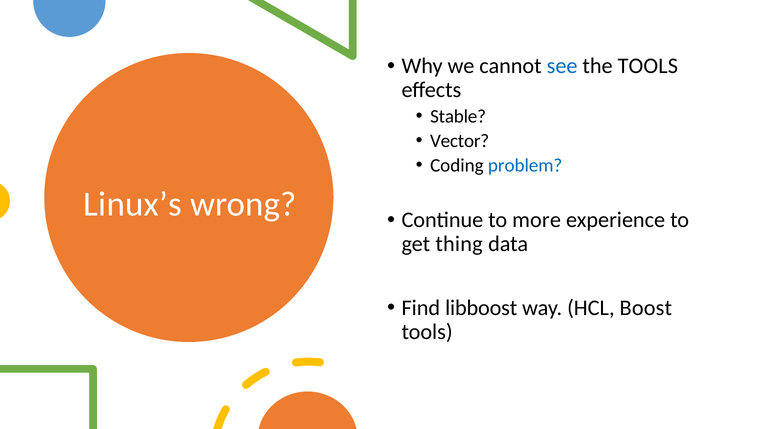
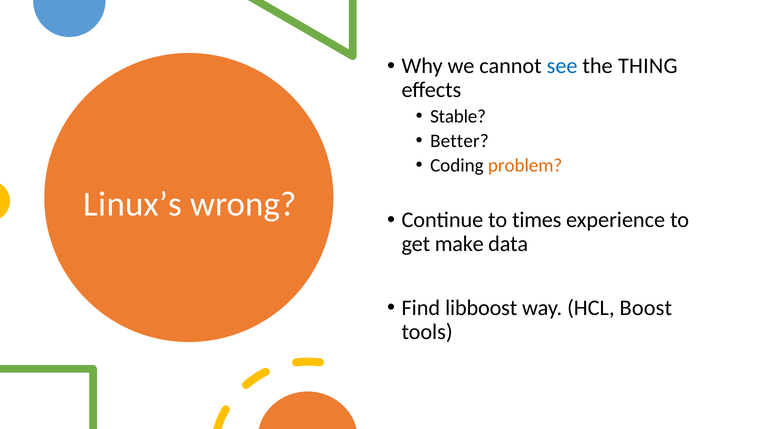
the TOOLS: TOOLS -> THING (648, 66)
Vector: Vector -> Better (459, 141)
problem colour: blue -> orange (525, 165)
more: more -> times (537, 220)
thing: thing -> make (459, 244)
